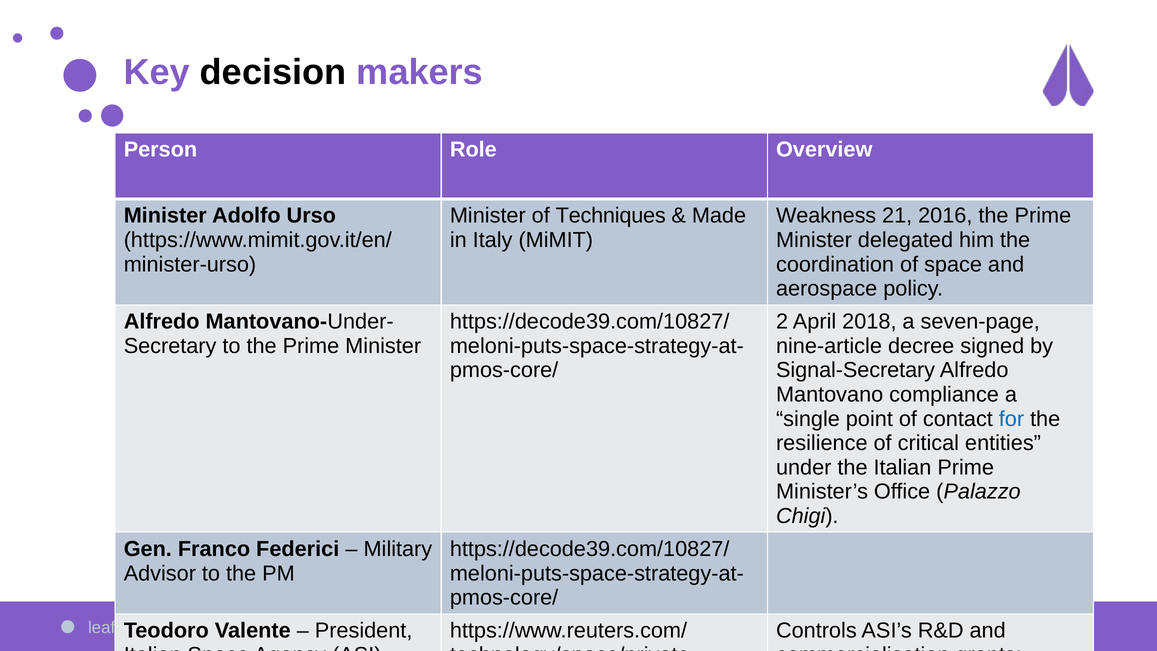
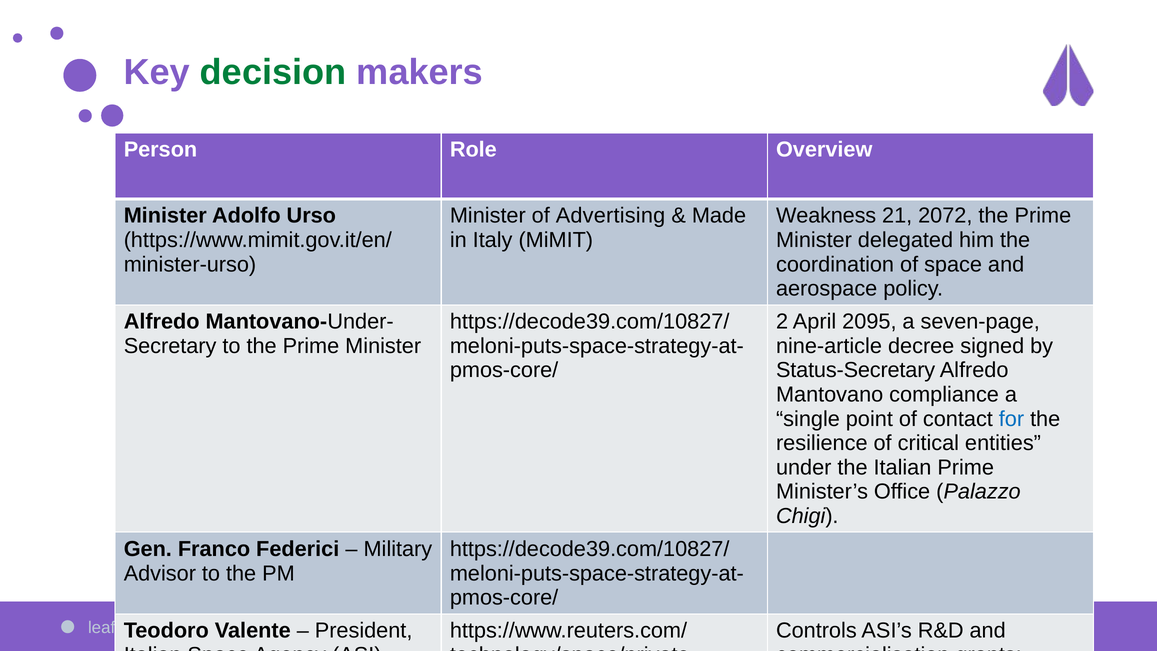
decision colour: black -> green (273, 72)
Techniques: Techniques -> Advertising (611, 216)
2016: 2016 -> 2072 (945, 216)
2018: 2018 -> 2095 (869, 322)
Signal-Secretary: Signal-Secretary -> Status-Secretary (856, 370)
